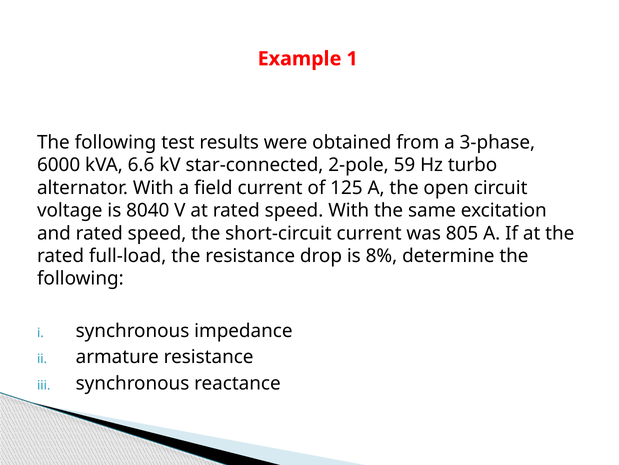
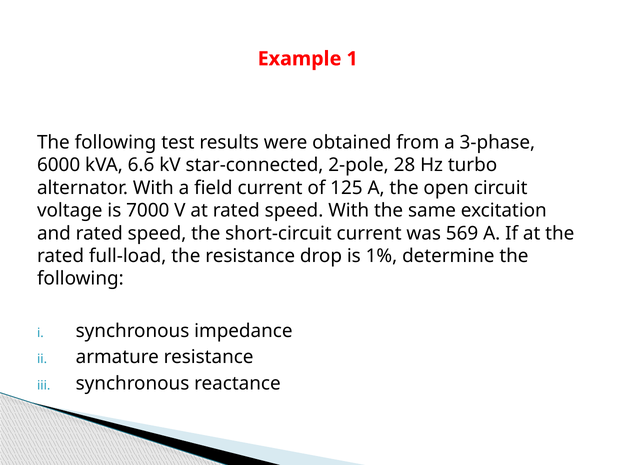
59: 59 -> 28 (404, 165)
8040: 8040 -> 7000 (148, 210)
805: 805 -> 569 (462, 233)
8%: 8% -> 1% (381, 256)
